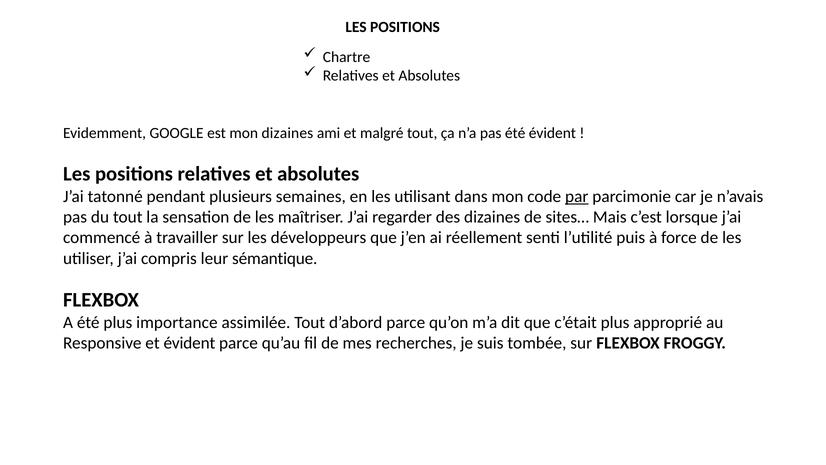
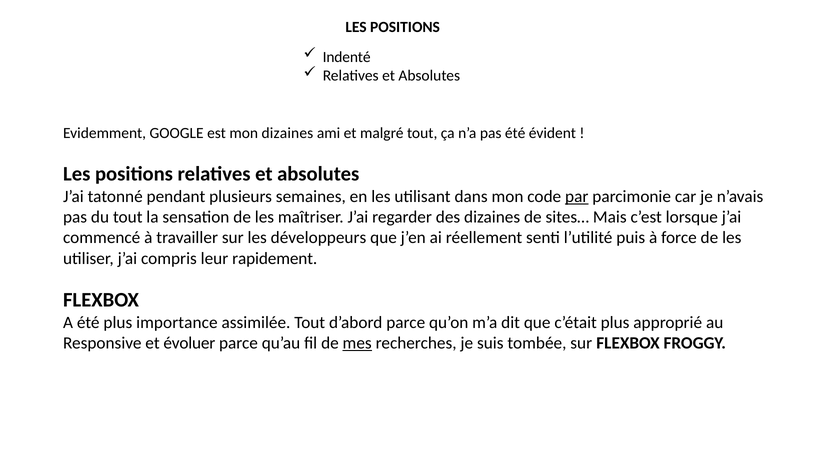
Chartre: Chartre -> Indenté (347, 57)
sémantique: sémantique -> rapidement (275, 258)
et évident: évident -> évoluer (189, 343)
mes underline: none -> present (357, 343)
